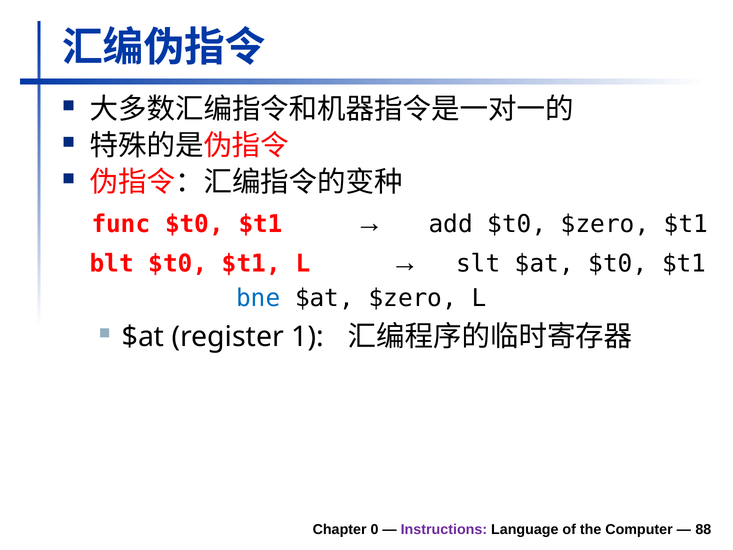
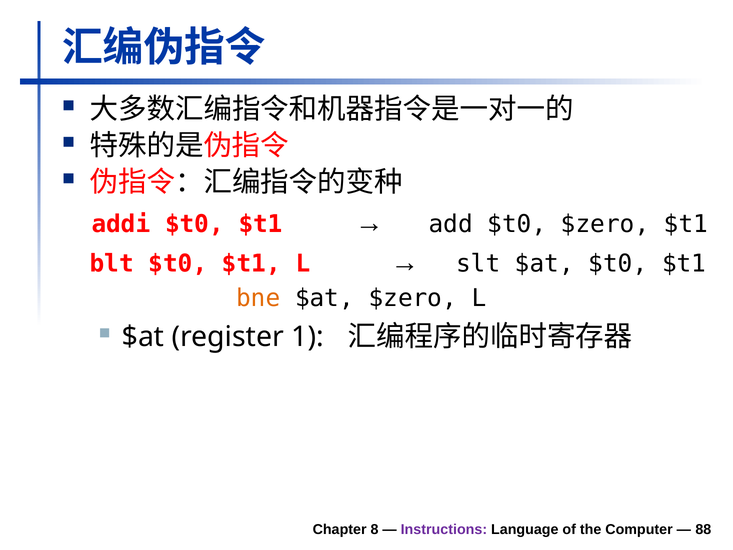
func: func -> addi (121, 224)
bne colour: blue -> orange (258, 298)
0: 0 -> 8 (375, 529)
